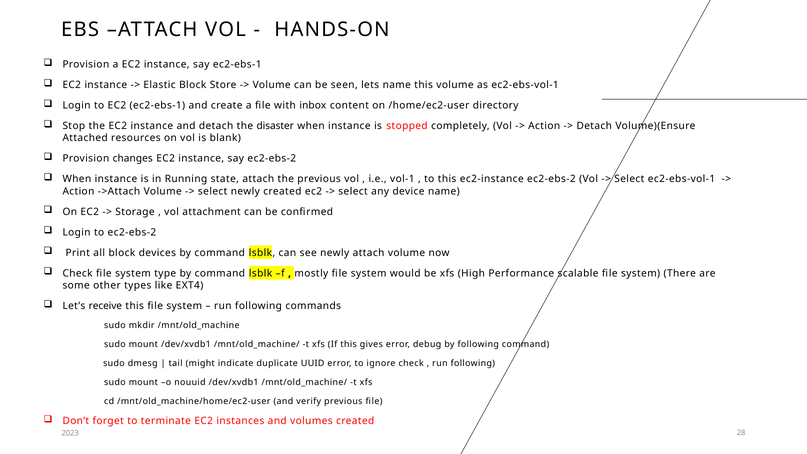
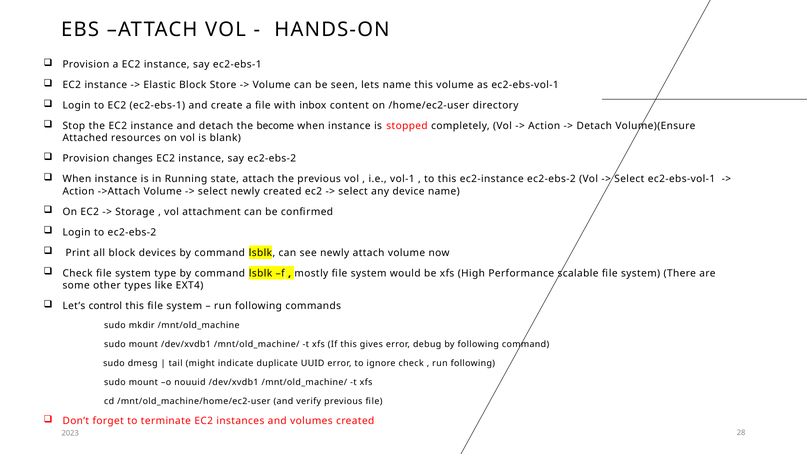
disaster: disaster -> become (275, 126)
receive: receive -> control (105, 306)
